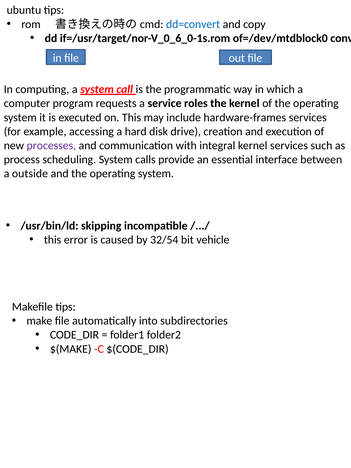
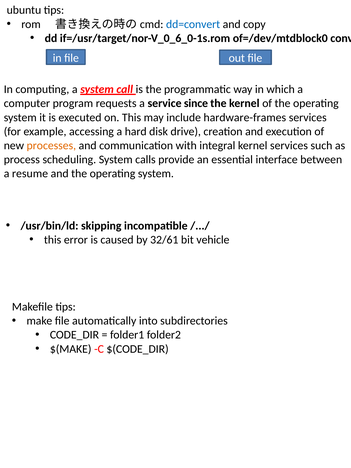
roles: roles -> since (196, 103)
processes colour: purple -> orange (51, 145)
outside: outside -> resume (30, 174)
32/54: 32/54 -> 32/61 (164, 240)
